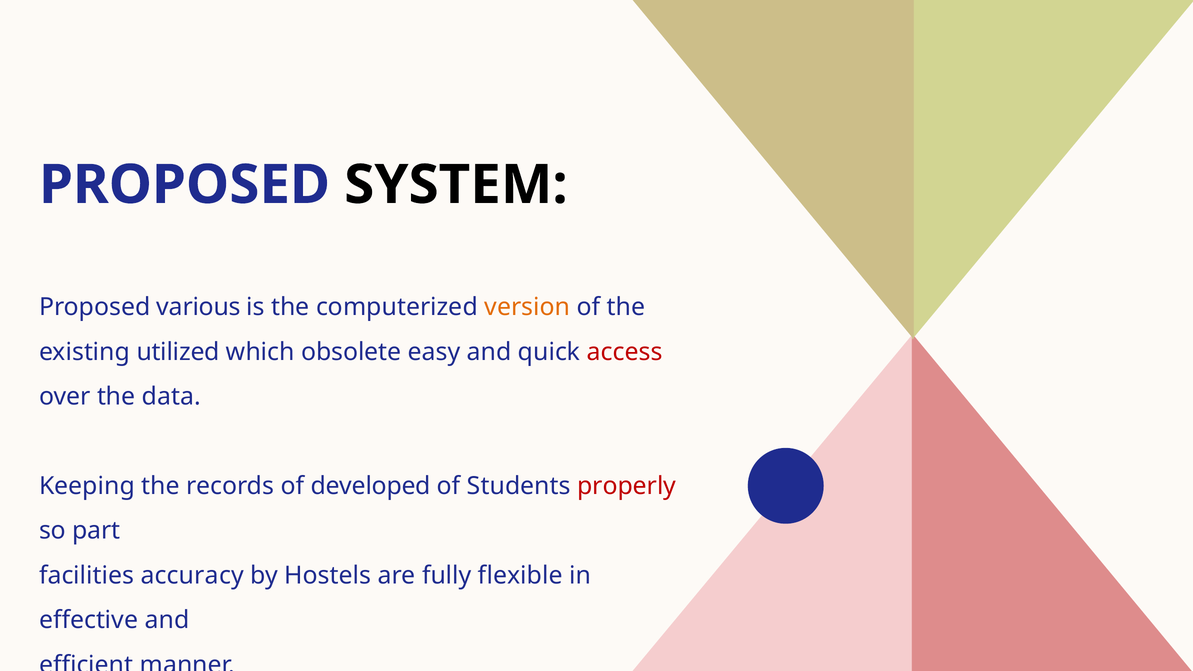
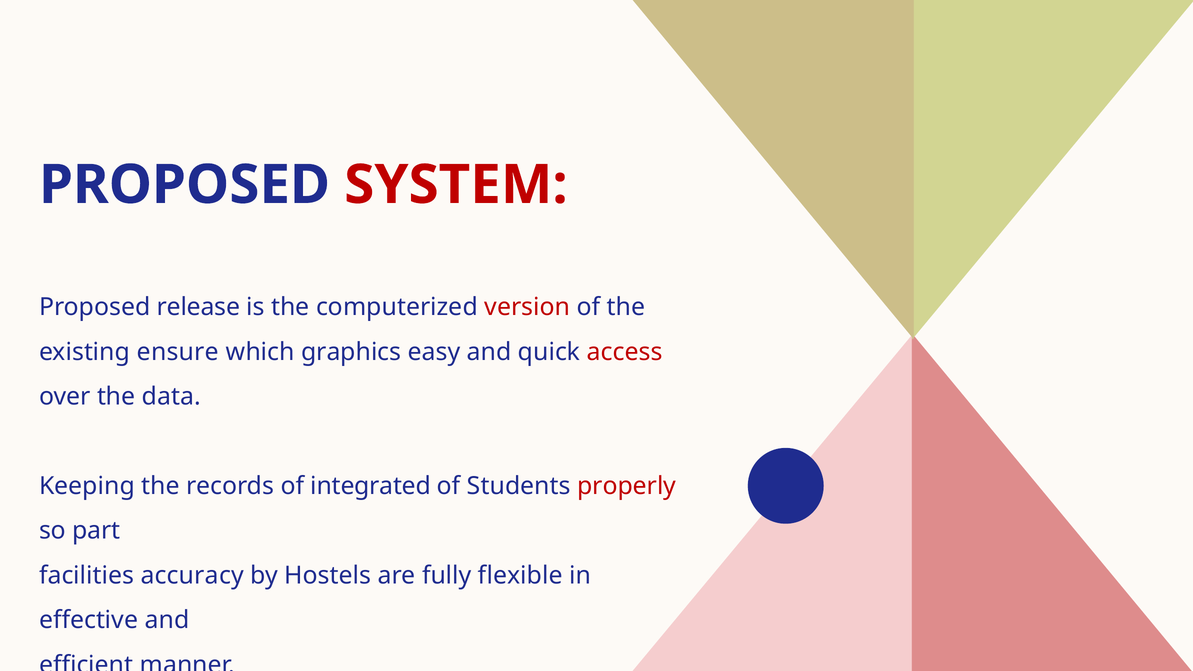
SYSTEM colour: black -> red (456, 185)
various: various -> release (199, 307)
version colour: orange -> red (527, 307)
utilized: utilized -> ensure (178, 352)
obsolete: obsolete -> graphics (351, 352)
developed: developed -> integrated (371, 486)
